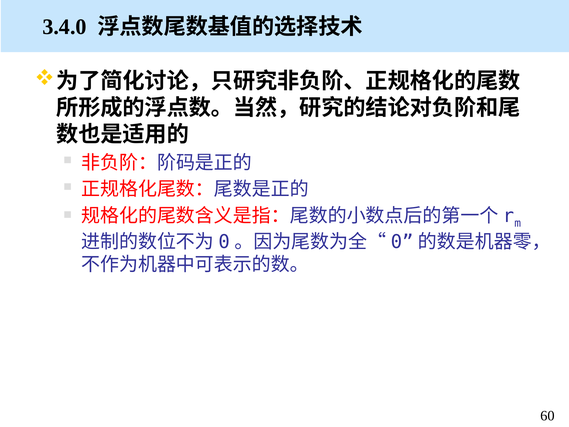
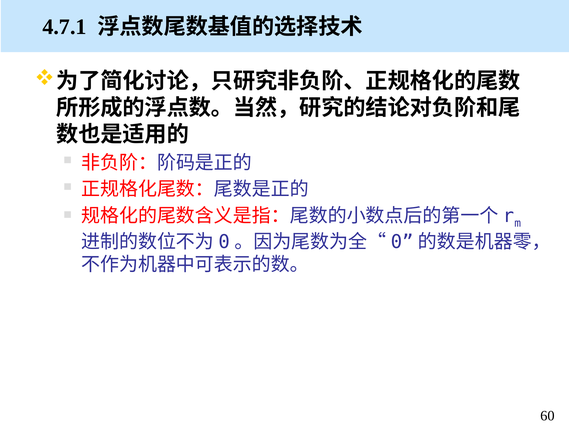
3.4.0: 3.4.0 -> 4.7.1 (65, 27)
